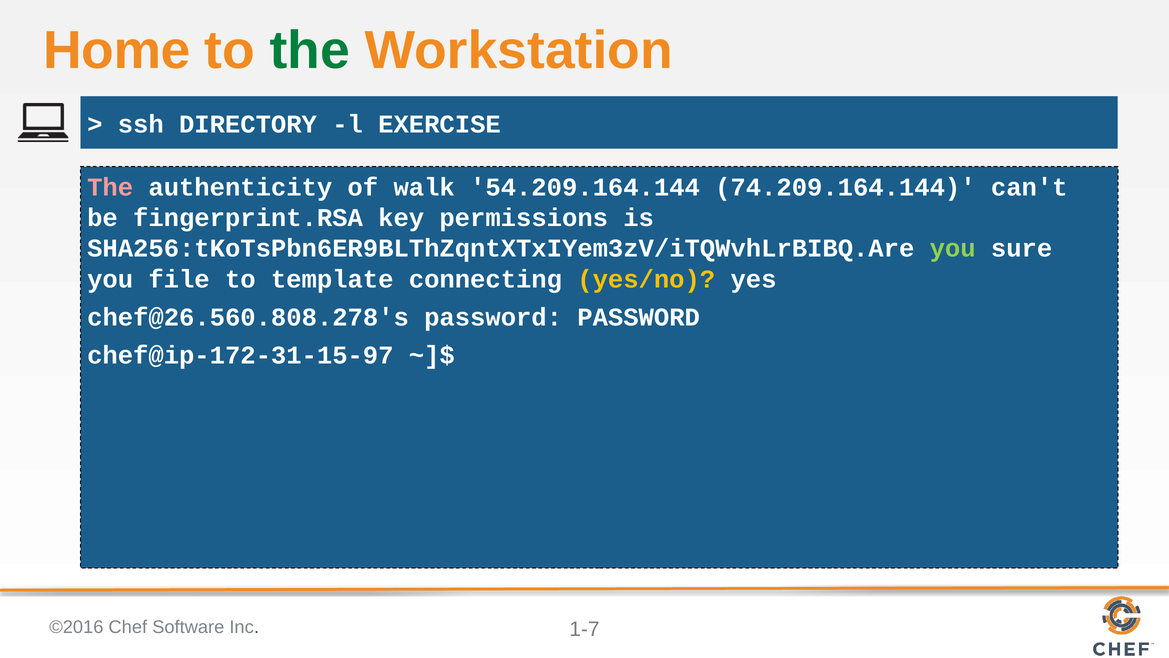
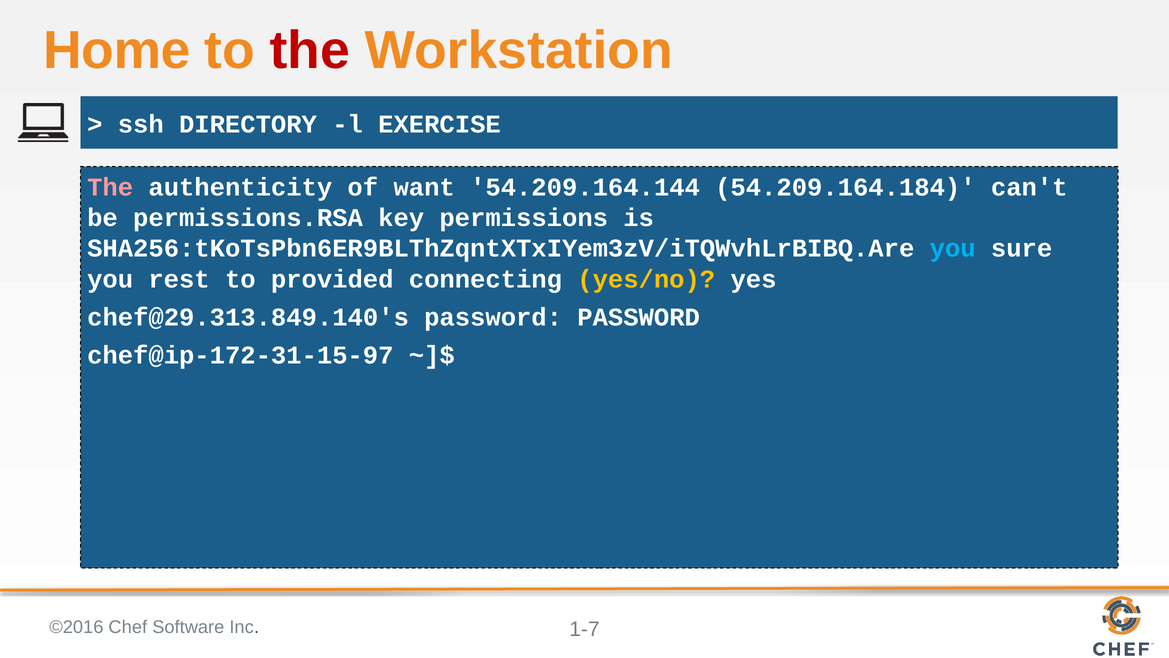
the colour: green -> red (310, 51)
walk: walk -> want (424, 187)
74.209.164.144: 74.209.164.144 -> 54.209.164.184 (845, 187)
fingerprint.RSA: fingerprint.RSA -> permissions.RSA (248, 218)
you colour: light green -> light blue (953, 248)
file: file -> rest (179, 279)
template: template -> provided (332, 279)
chef@26.560.808.278's: chef@26.560.808.278's -> chef@29.313.849.140's (248, 317)
